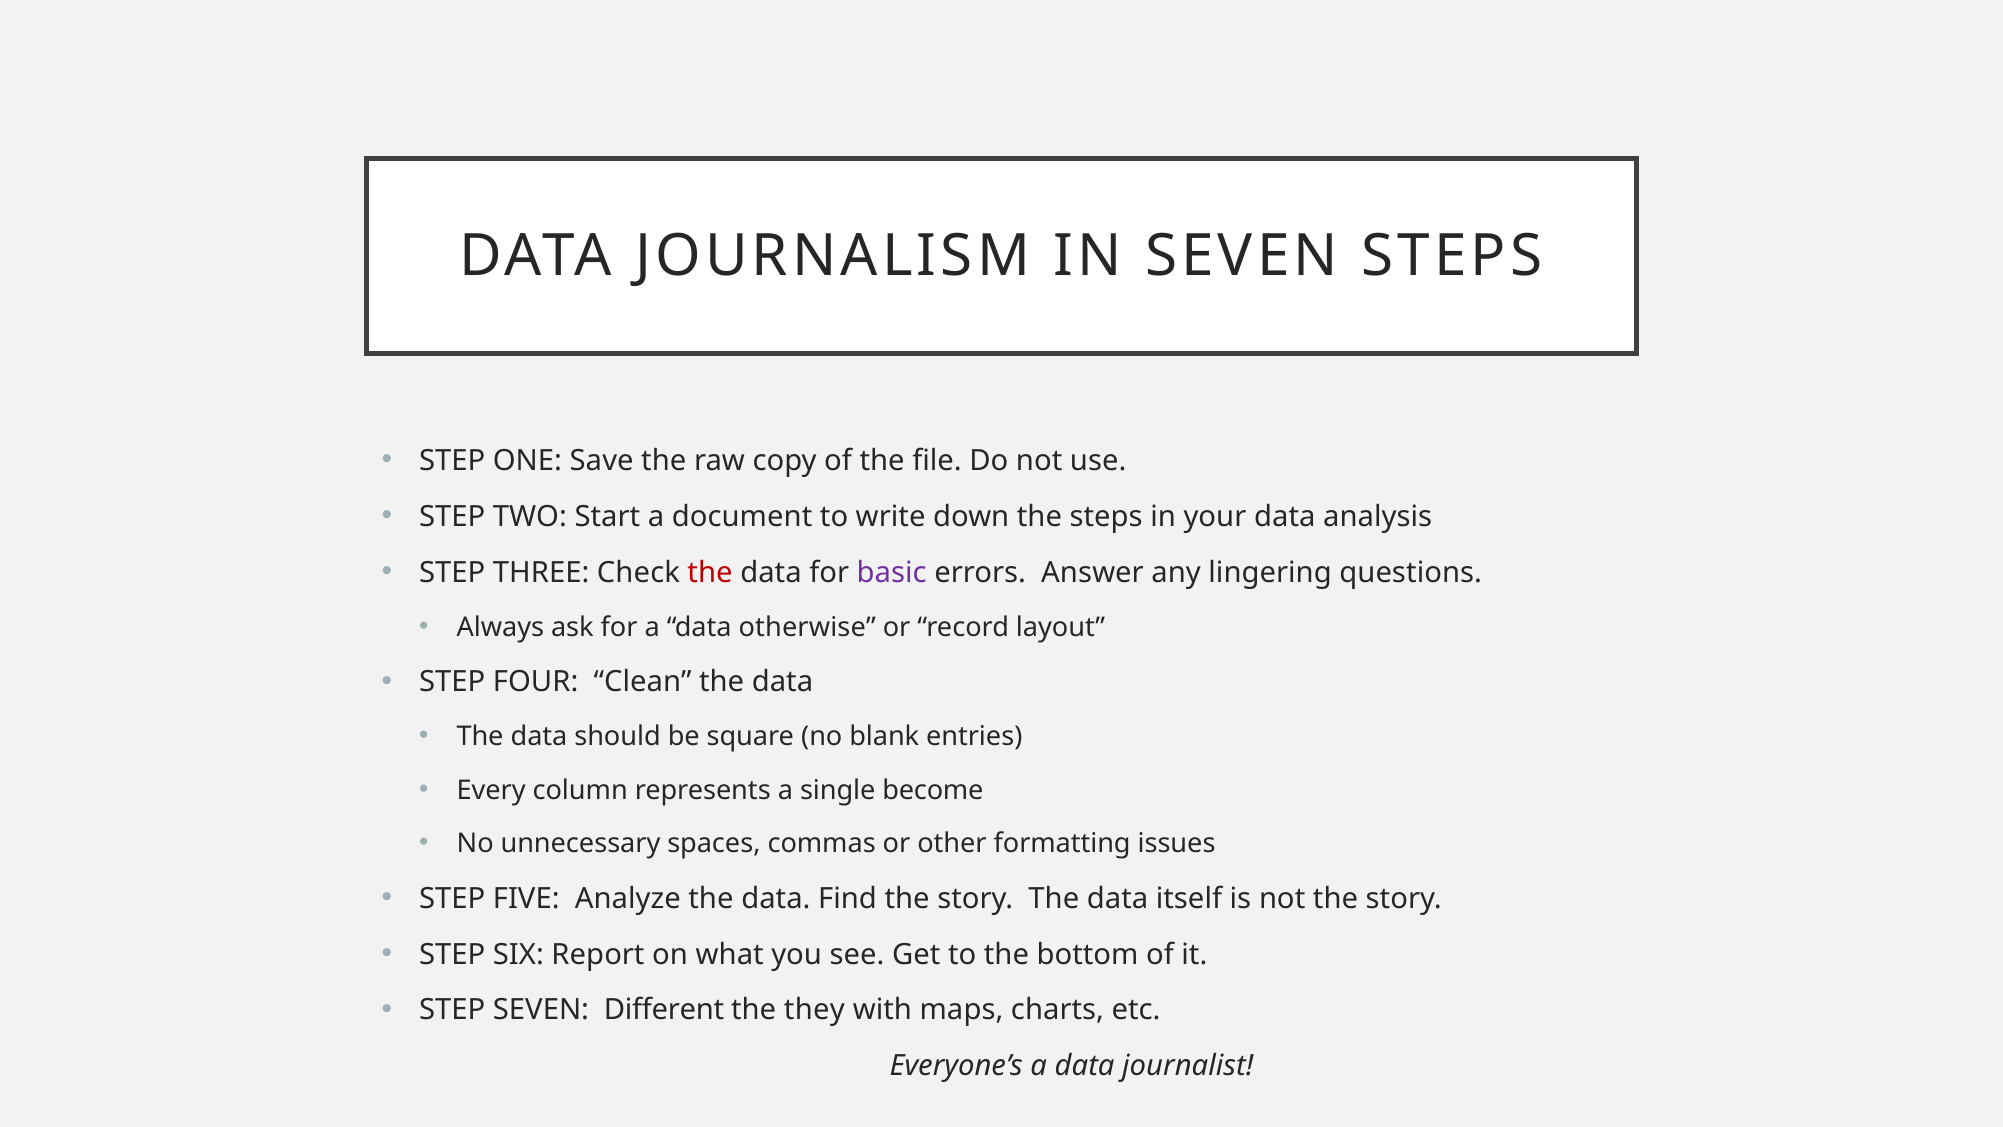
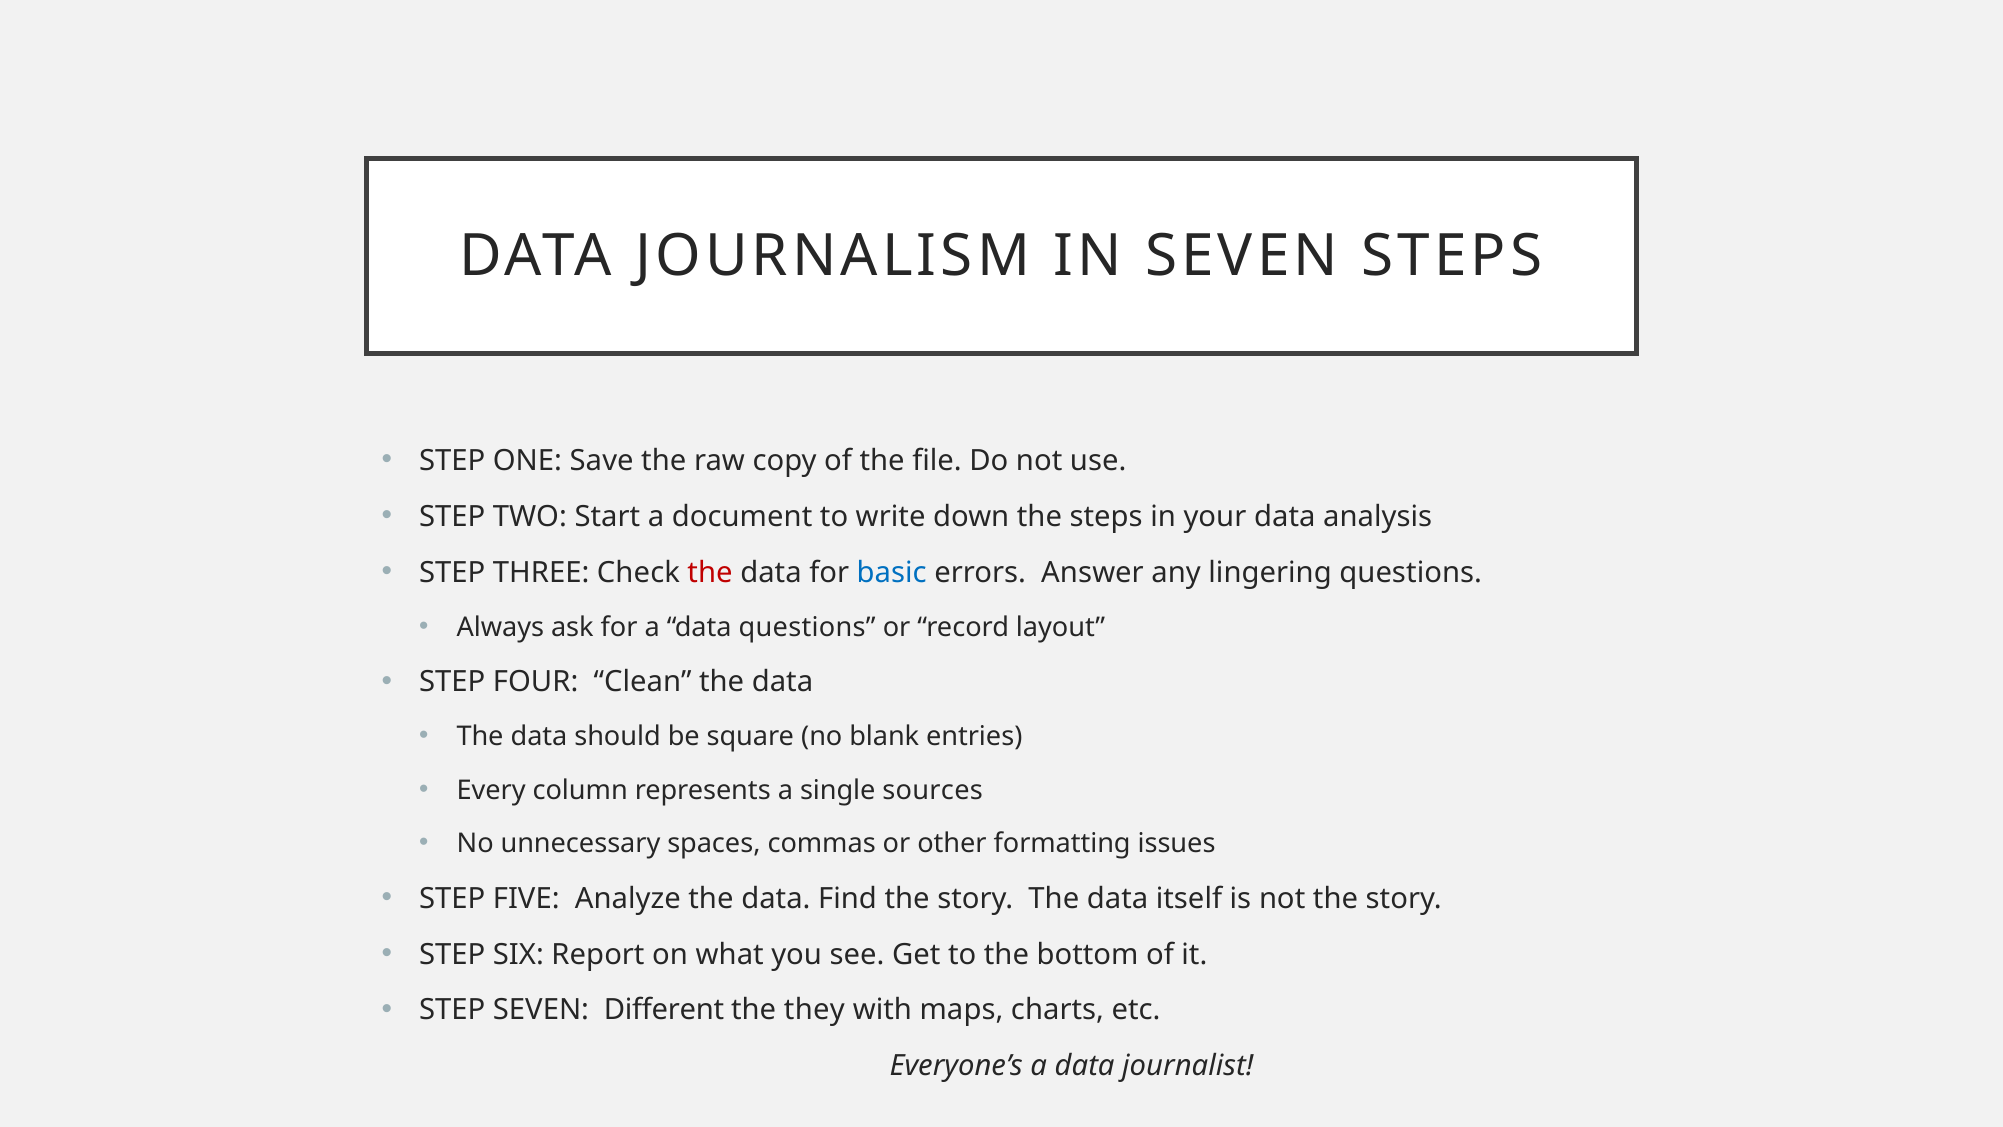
basic colour: purple -> blue (892, 572)
data otherwise: otherwise -> questions (807, 627)
become: become -> sources (933, 790)
